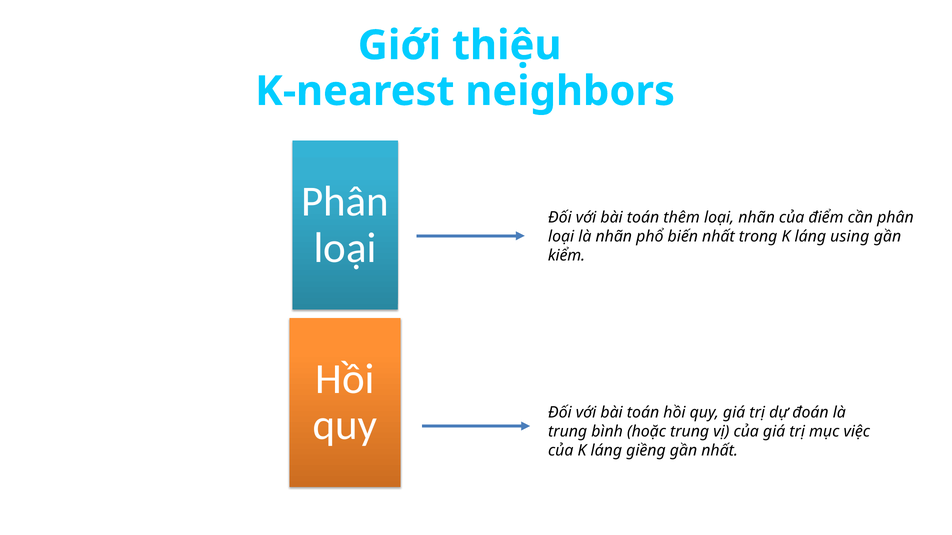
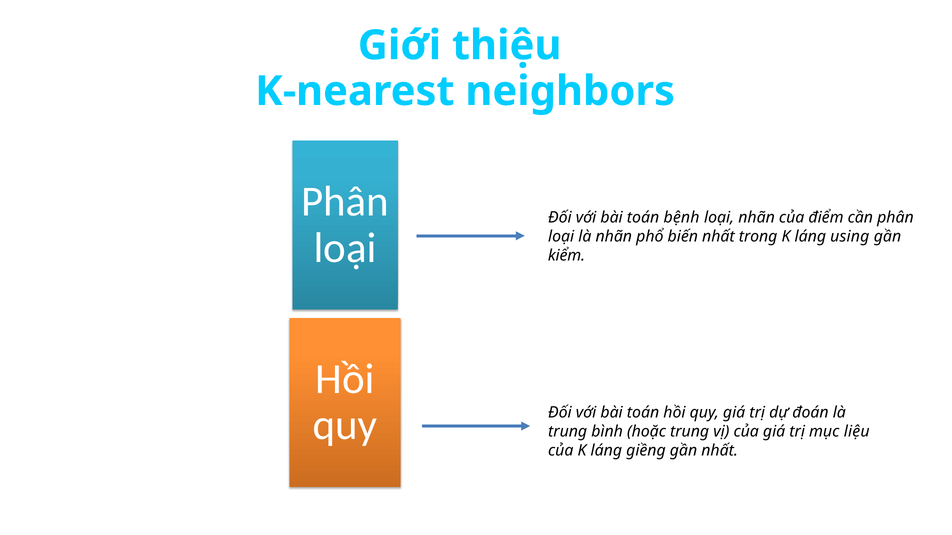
thêm: thêm -> bệnh (682, 218)
việc: việc -> liệu (857, 432)
